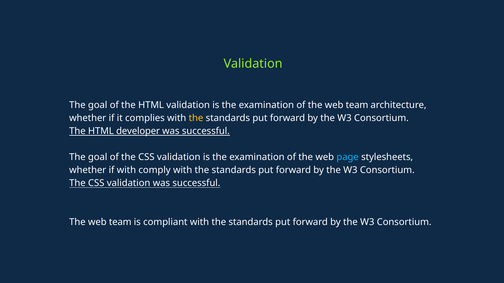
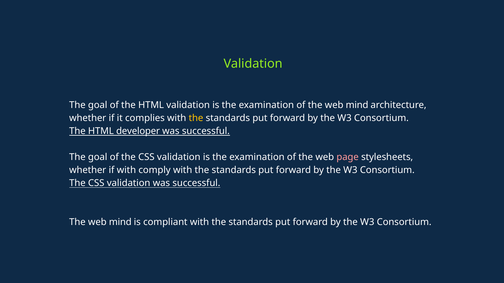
of the web team: team -> mind (357, 105)
page colour: light blue -> pink (348, 157)
team: team -> mind (120, 223)
